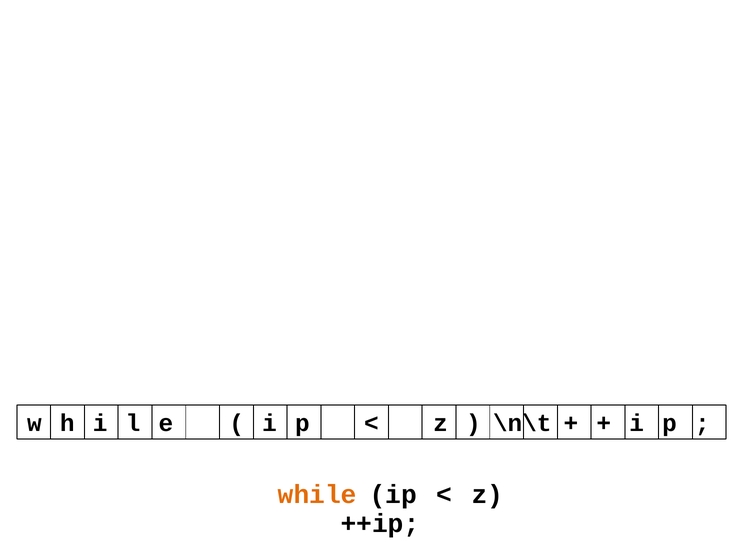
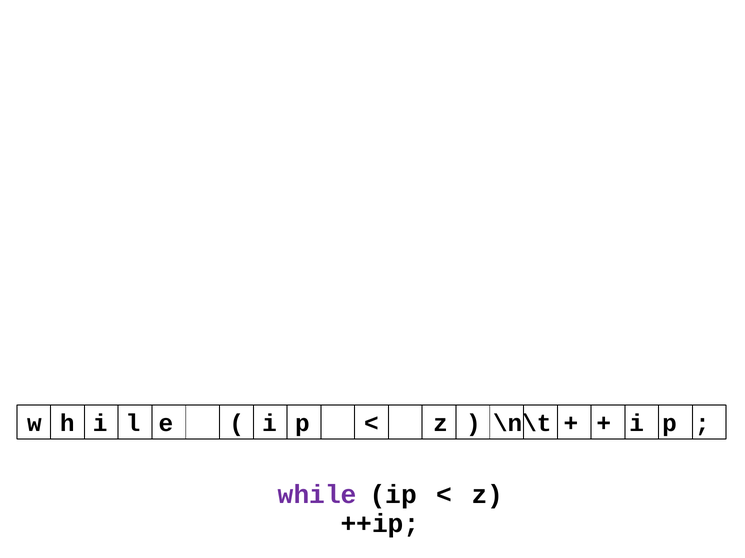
while colour: orange -> purple (317, 495)
